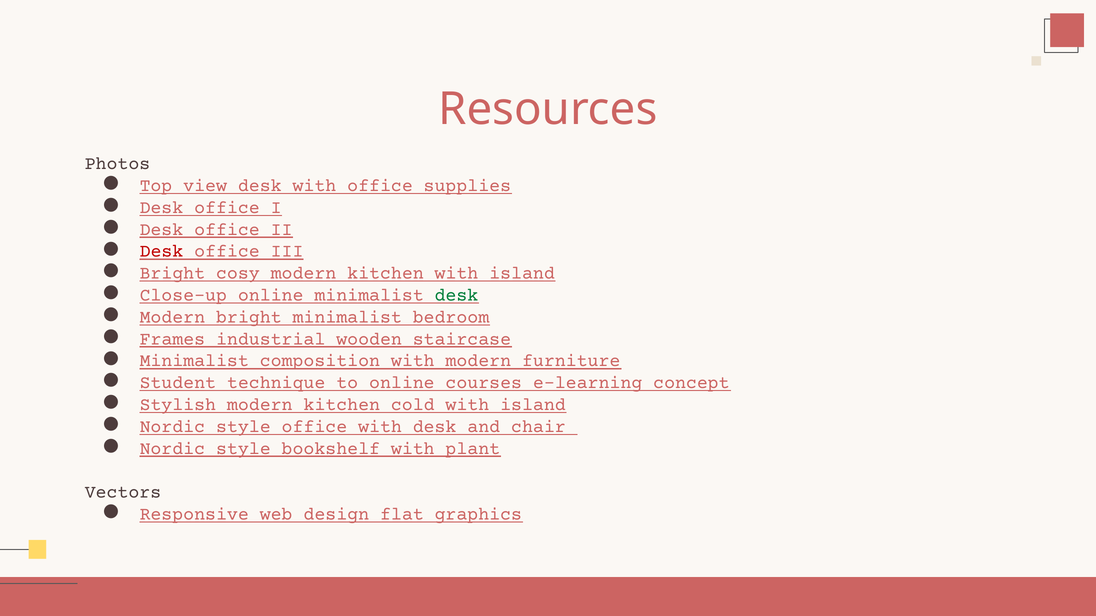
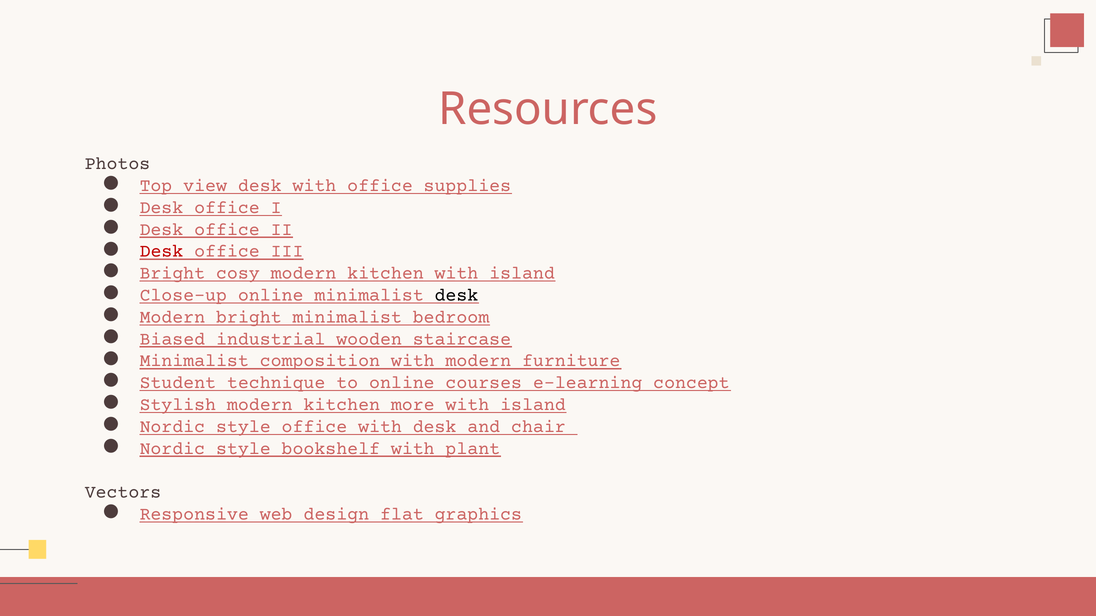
desk colour: green -> black (456, 295)
Frames: Frames -> Biased (172, 339)
cold: cold -> more (413, 405)
